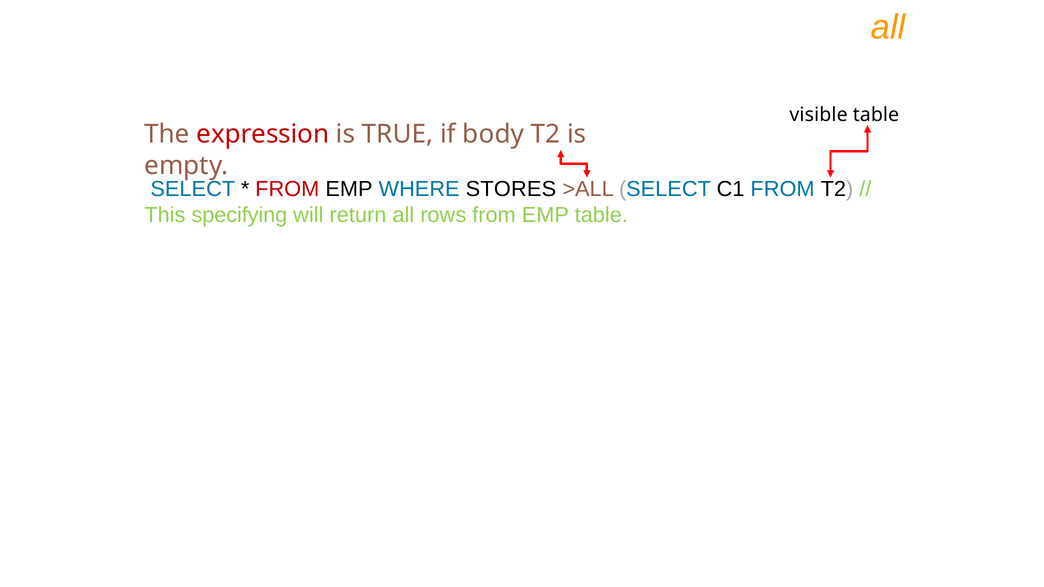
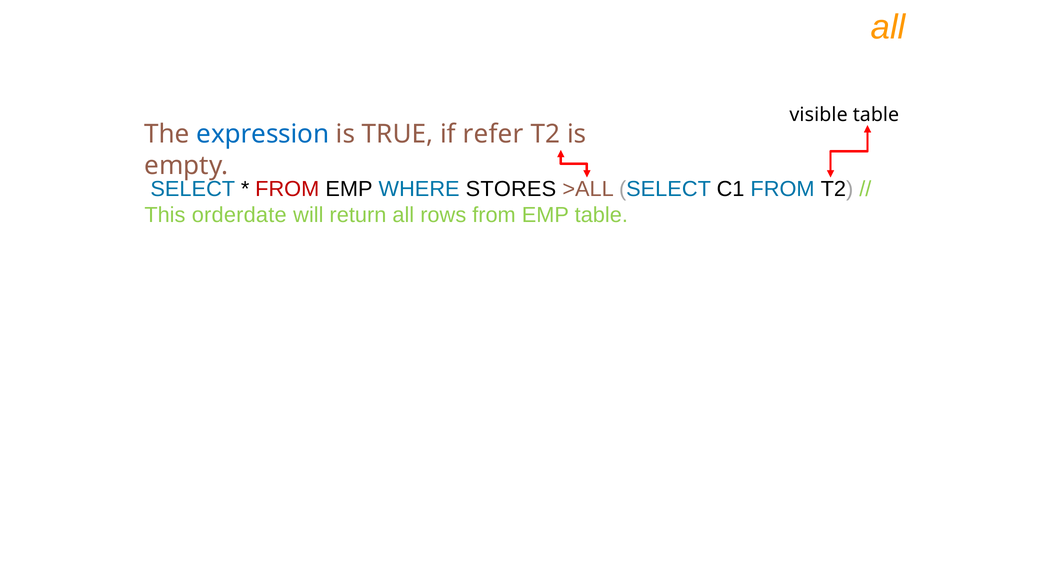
expression colour: red -> blue (263, 134)
body: body -> refer (493, 134)
specifying: specifying -> orderdate (239, 215)
